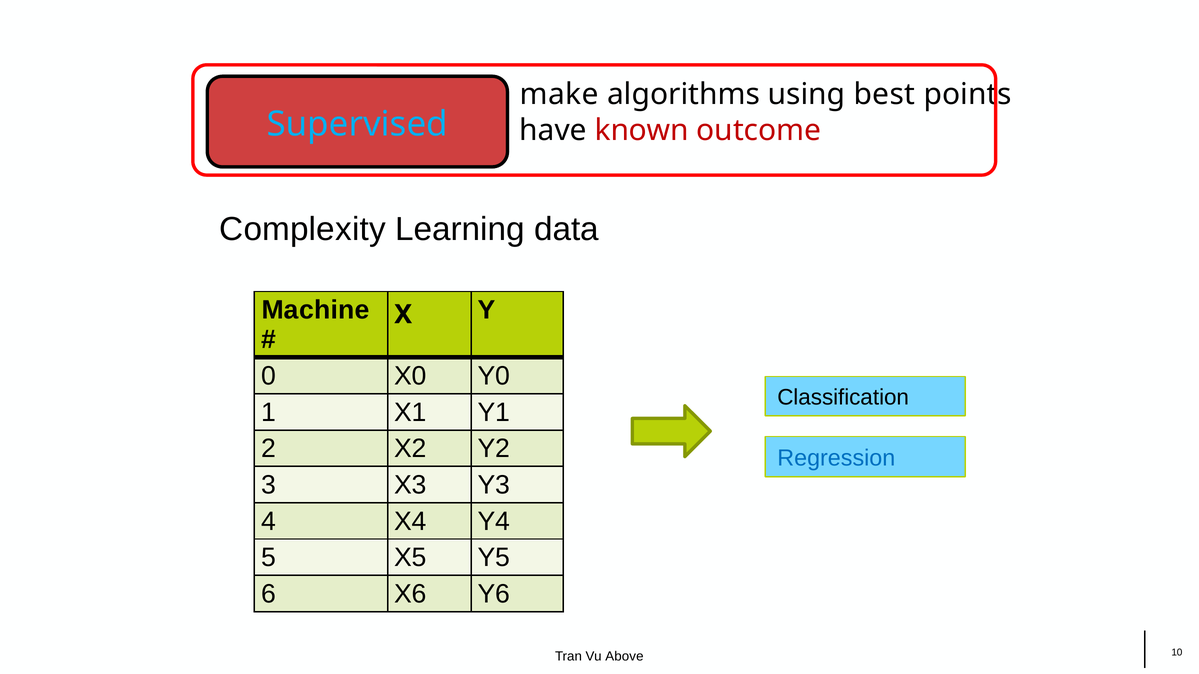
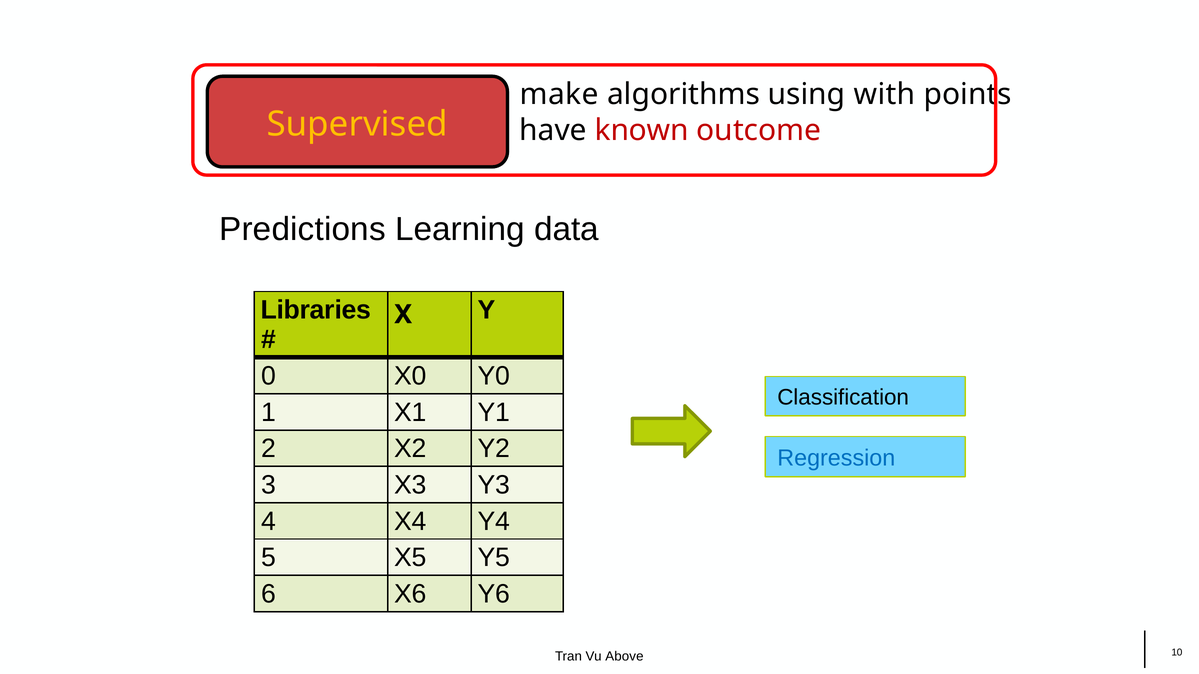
best: best -> with (884, 95)
Supervised colour: light blue -> yellow (357, 124)
Complexity: Complexity -> Predictions (302, 230)
Machine: Machine -> Libraries (316, 310)
